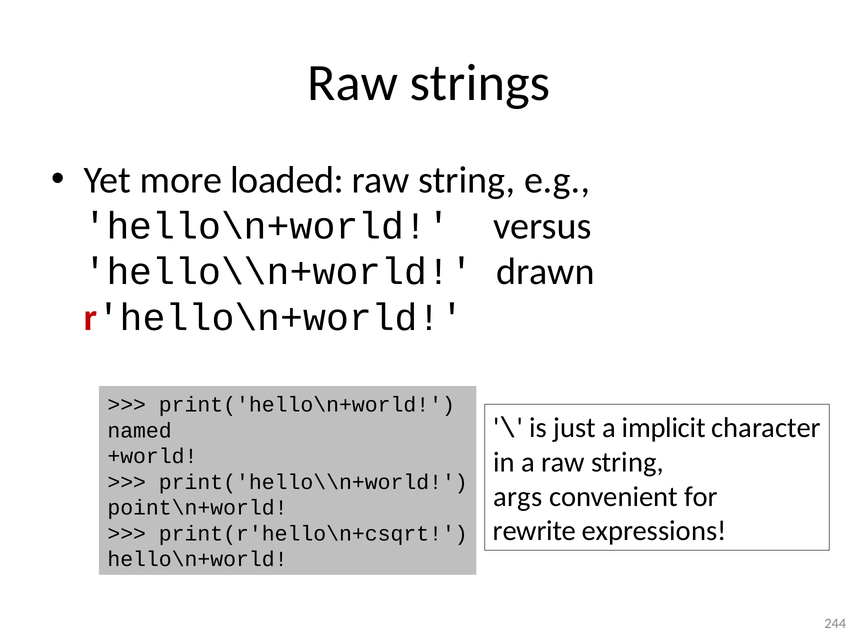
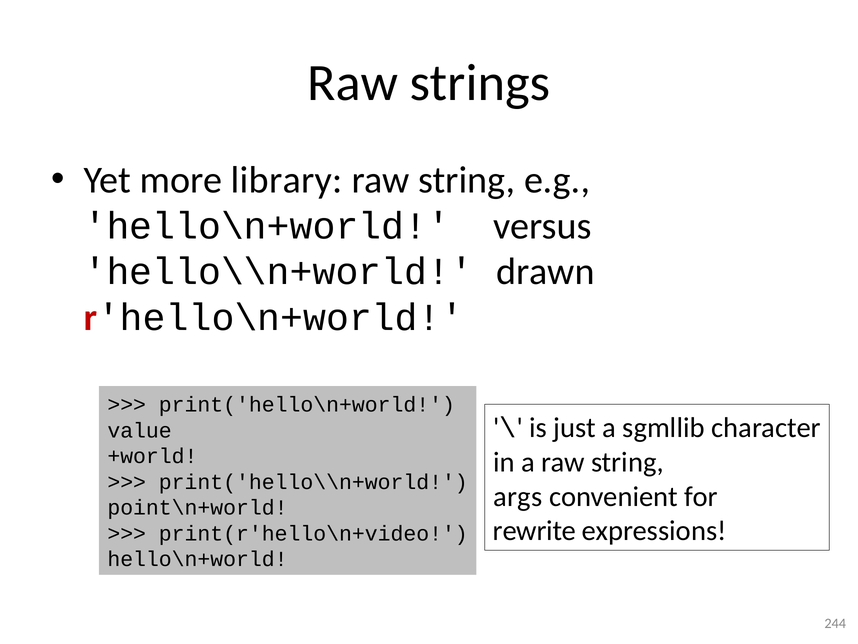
loaded: loaded -> library (287, 180)
implicit: implicit -> sgmllib (664, 428)
named: named -> value (140, 430)
print(r'hello\n+csqrt: print(r'hello\n+csqrt -> print(r'hello\n+video (313, 533)
